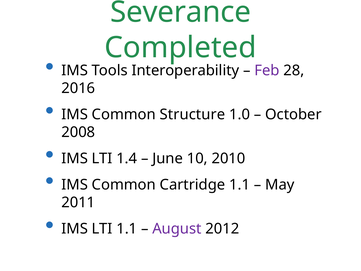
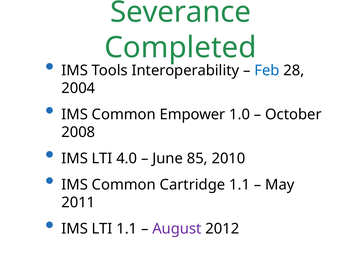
Feb colour: purple -> blue (267, 70)
2016: 2016 -> 2004 (78, 88)
Structure: Structure -> Empower (193, 114)
1.4: 1.4 -> 4.0 (127, 158)
10: 10 -> 85 (197, 158)
